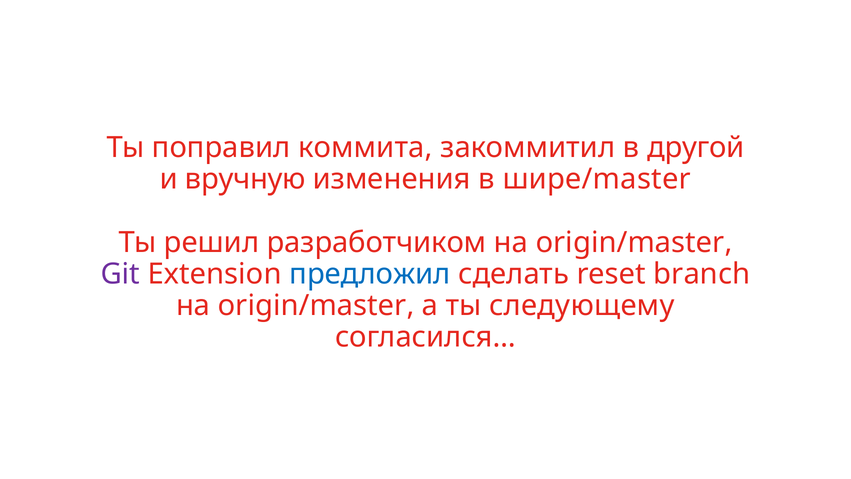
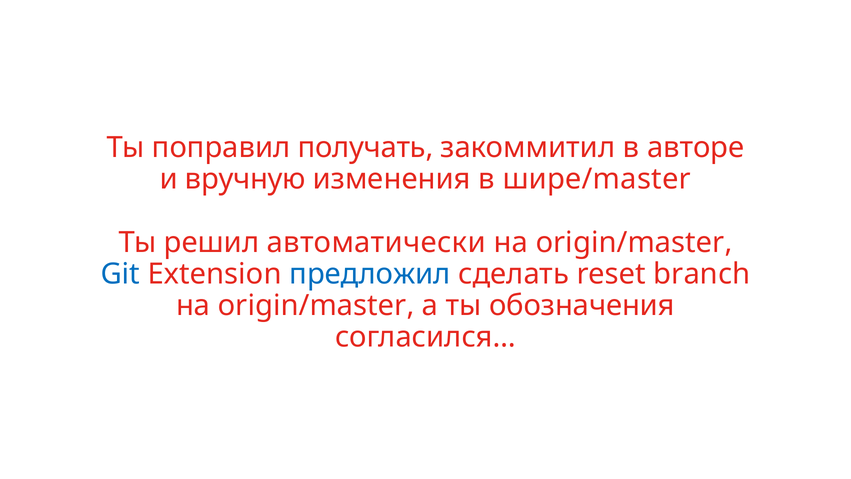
коммита: коммита -> получать (366, 147)
другой: другой -> авторе (696, 147)
разработчиком: разработчиком -> автоматически (376, 242)
Git colour: purple -> blue (120, 274)
следующему: следующему -> обозначения (582, 305)
